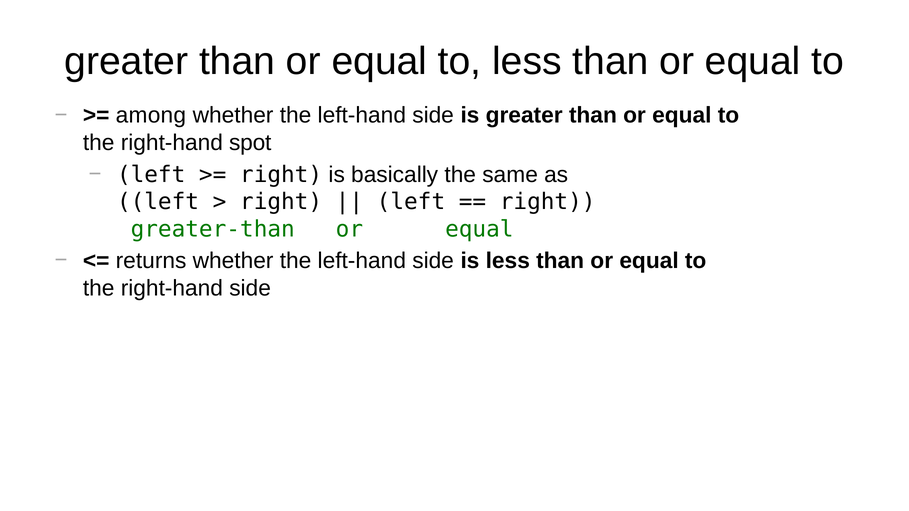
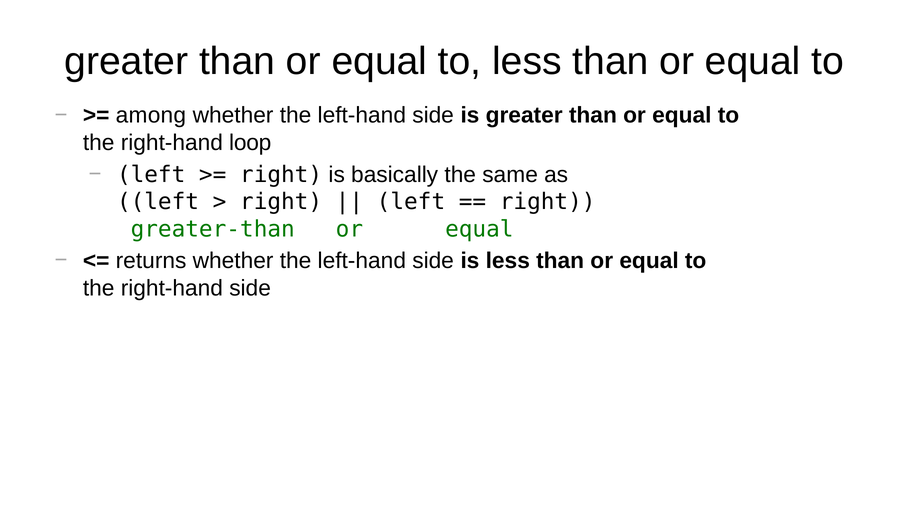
spot: spot -> loop (250, 143)
